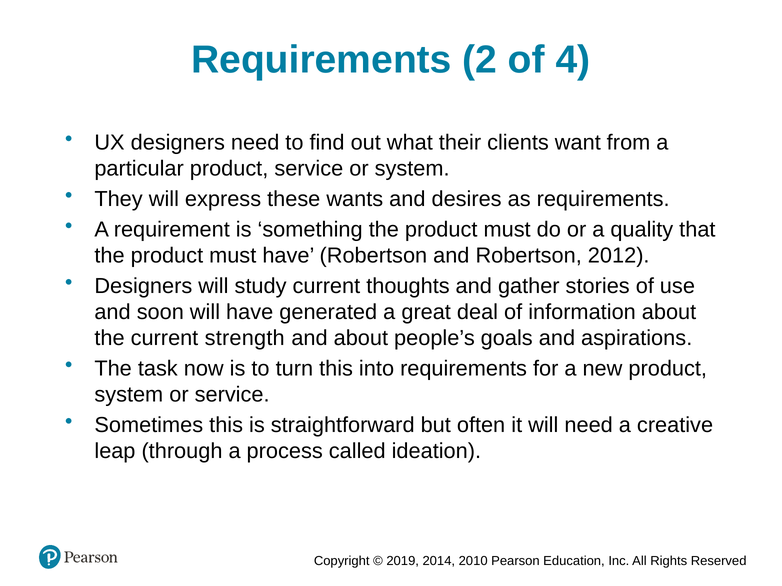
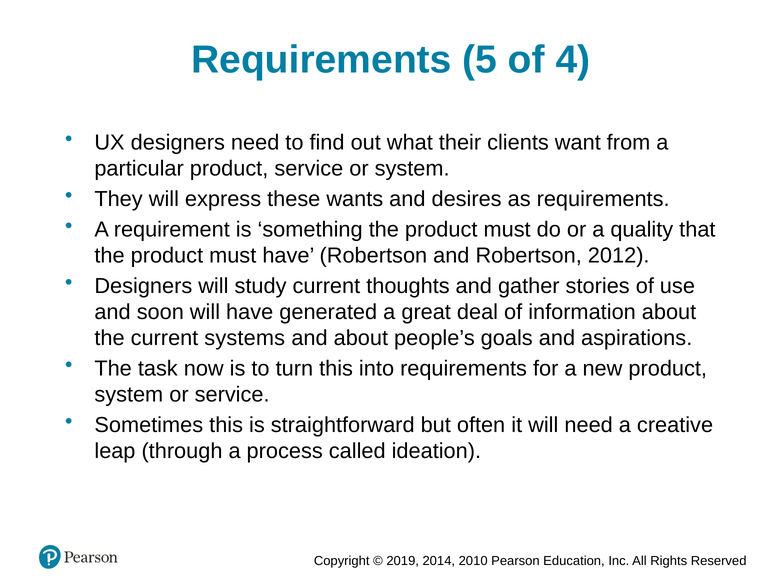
2: 2 -> 5 (480, 60)
strength: strength -> systems (245, 338)
